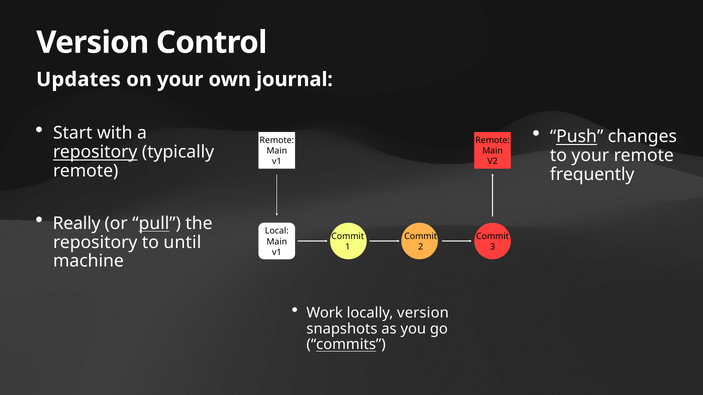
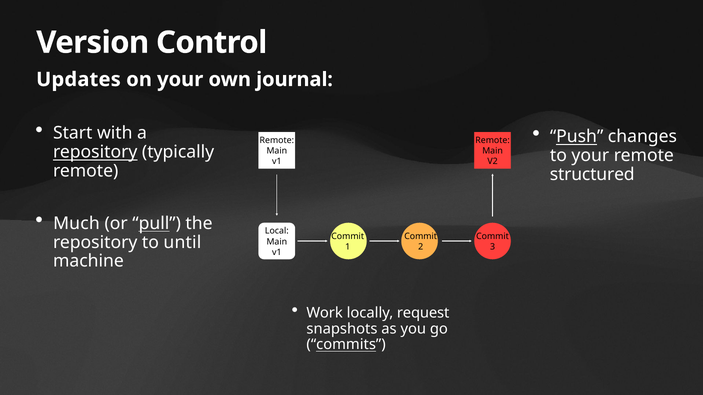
frequently: frequently -> structured (592, 174)
Really: Really -> Much (76, 223)
locally version: version -> request (423, 313)
